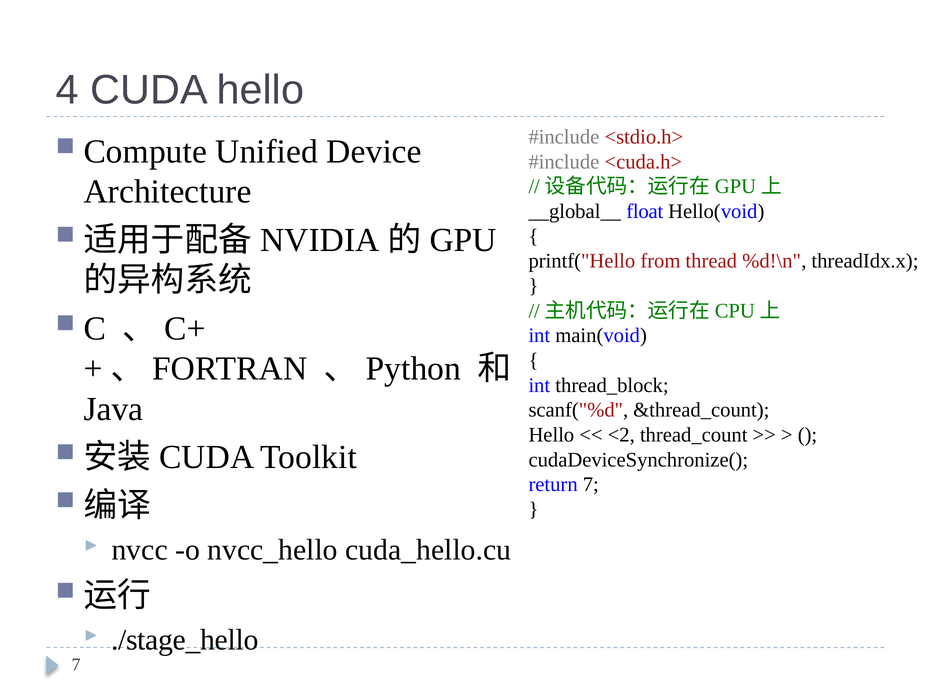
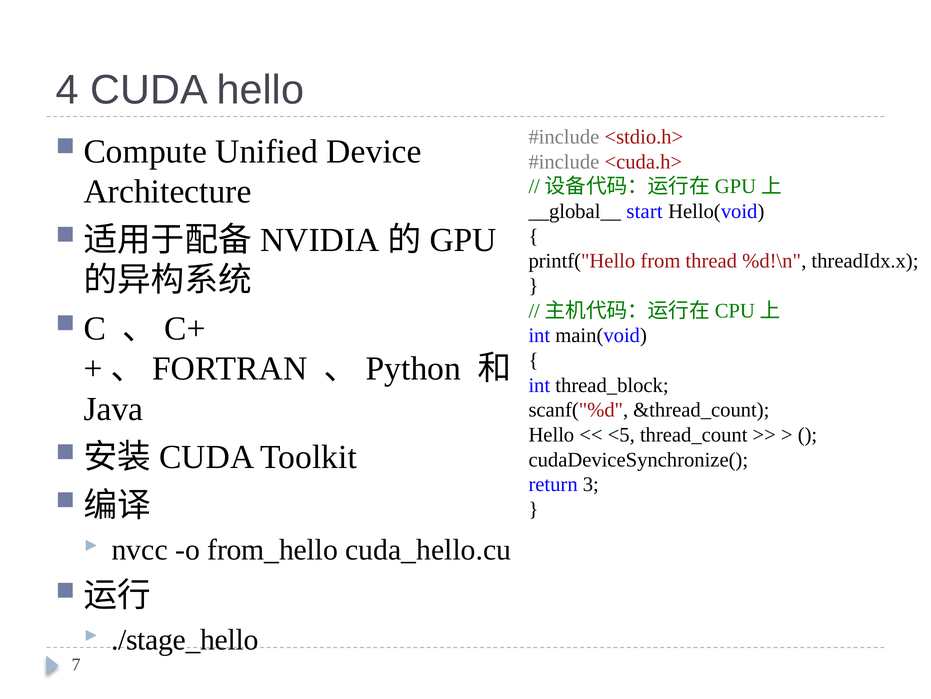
float: float -> start (645, 211)
<2: <2 -> <5 (621, 434)
return 7: 7 -> 3 (591, 484)
nvcc_hello: nvcc_hello -> from_hello (273, 549)
